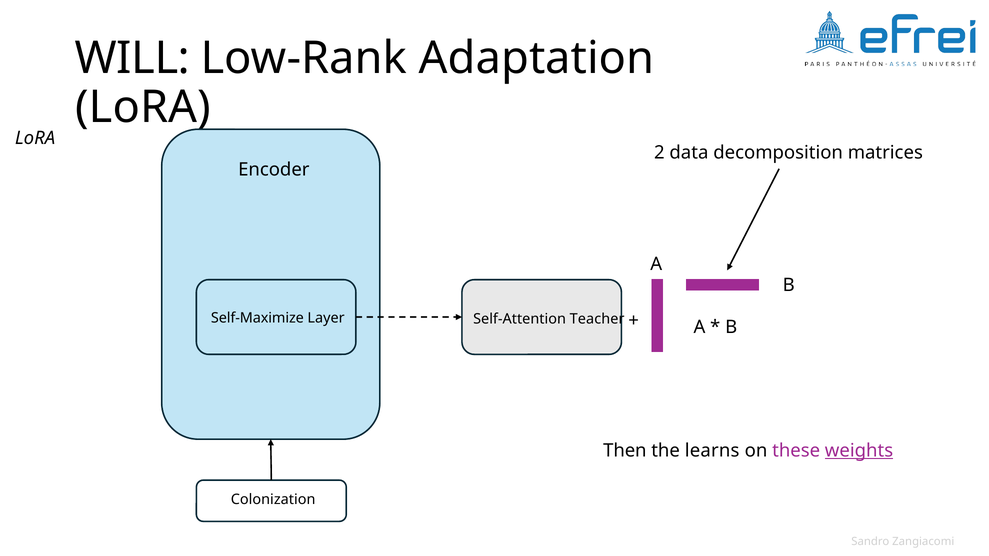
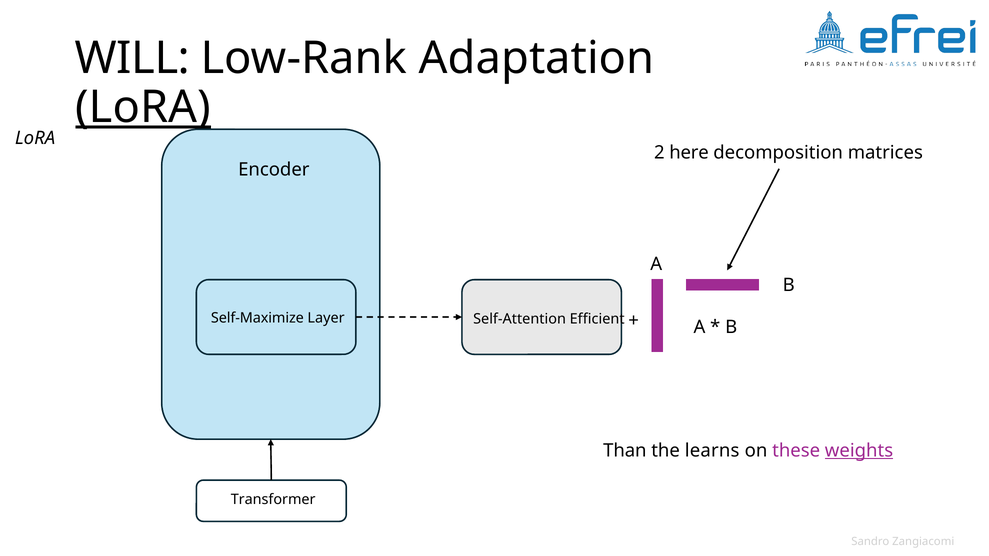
LoRA underline: none -> present (143, 108)
data: data -> here (689, 153)
Teacher: Teacher -> Efficient (597, 319)
Then: Then -> Than (625, 451)
Colonization: Colonization -> Transformer (273, 500)
